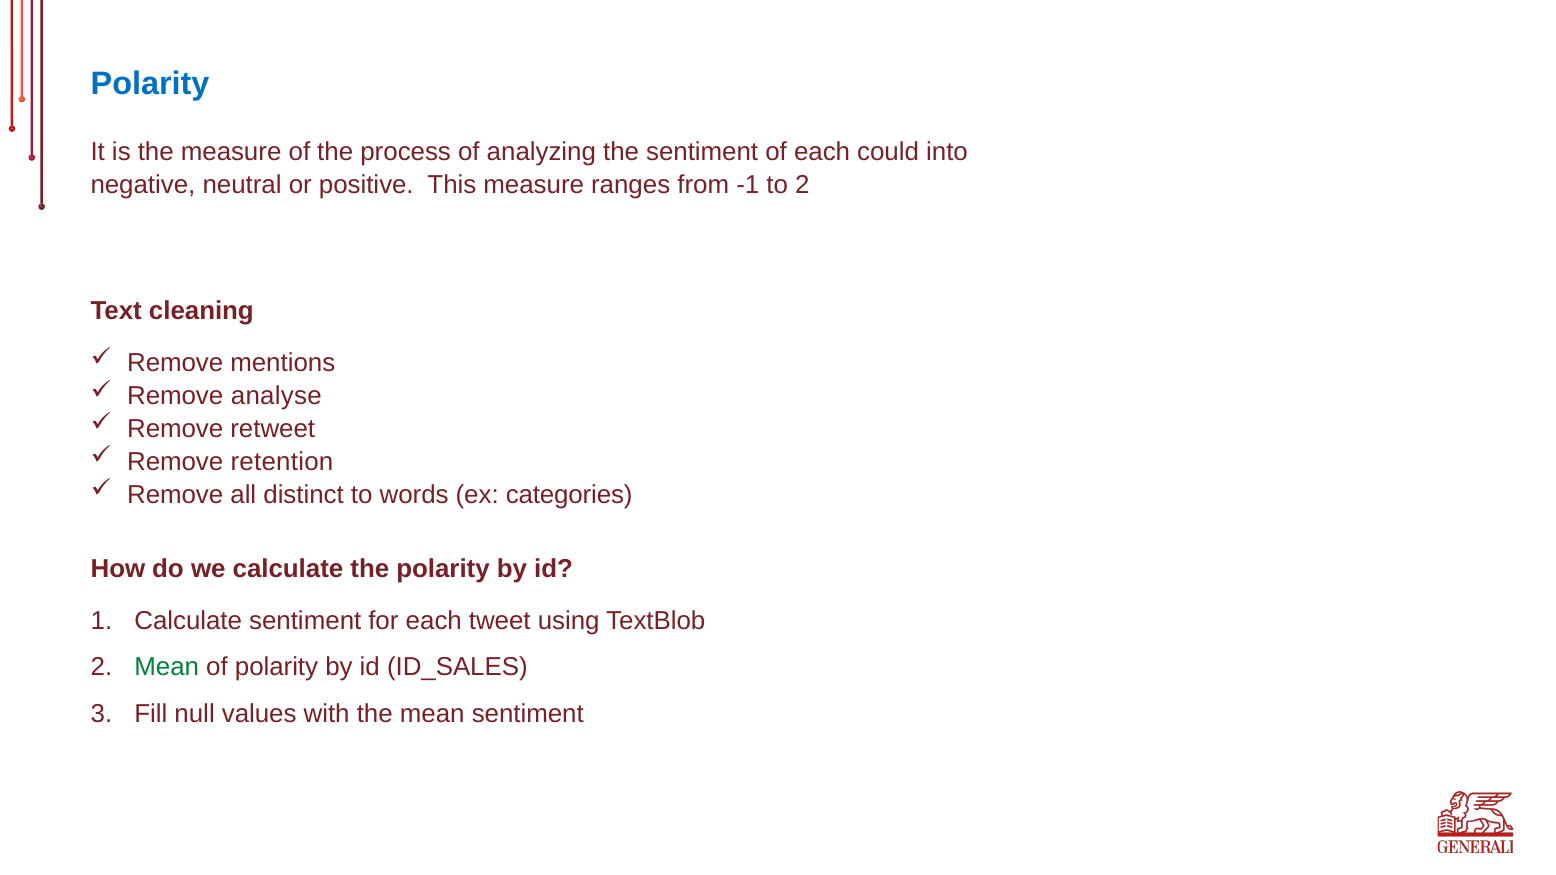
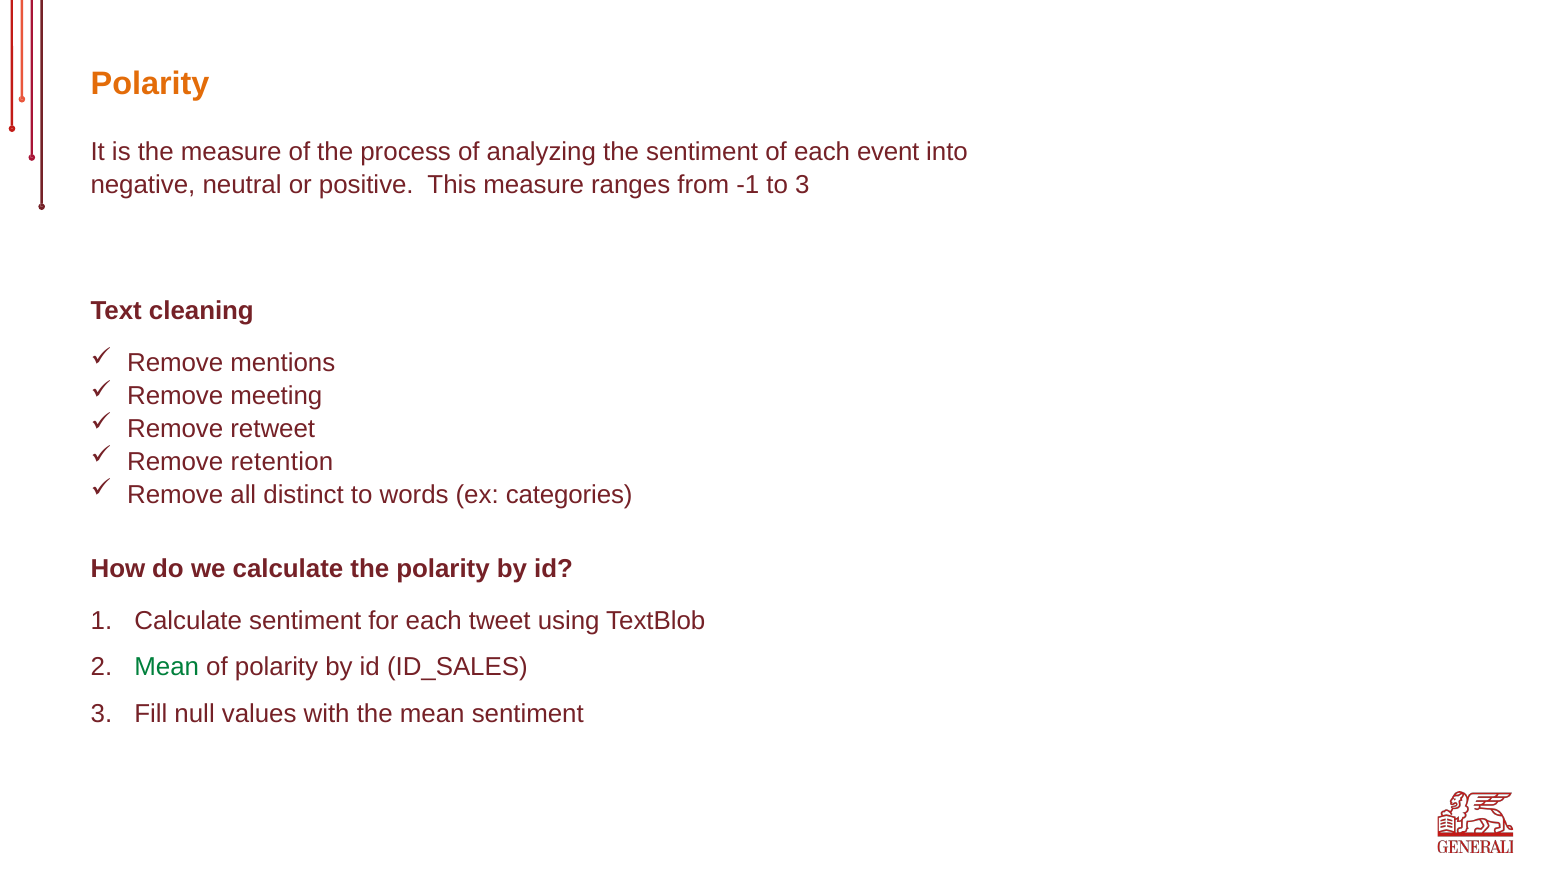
Polarity colour: blue -> orange (150, 84)
could: could -> event (888, 152)
to 2: 2 -> 3 (802, 185)
analyse: analyse -> meeting (276, 396)
